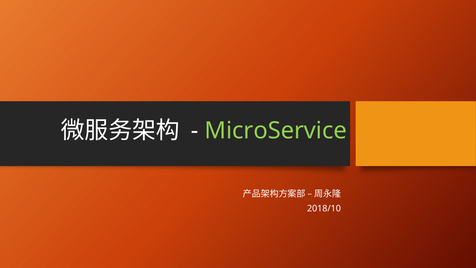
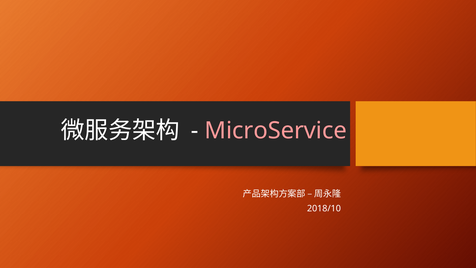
MicroService colour: light green -> pink (276, 131)
